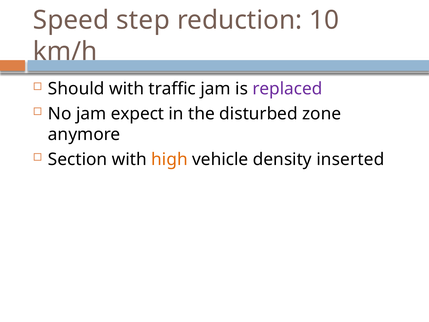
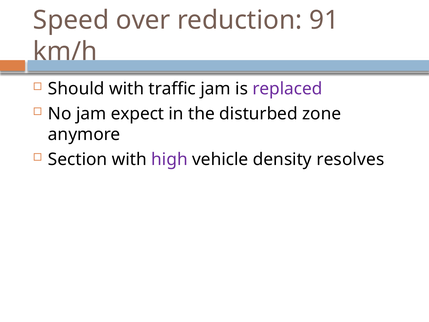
step: step -> over (143, 20)
10: 10 -> 91 (324, 20)
high colour: orange -> purple (170, 159)
inserted: inserted -> resolves (350, 159)
